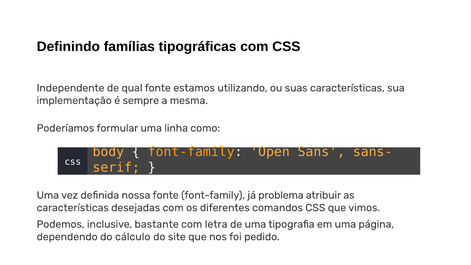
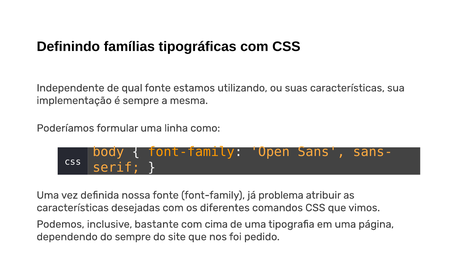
letra: letra -> cima (216, 224)
do cálculo: cálculo -> sempre (133, 237)
